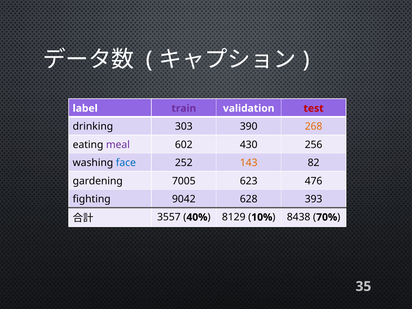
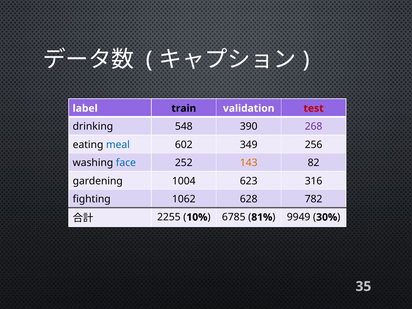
train colour: purple -> black (184, 108)
303: 303 -> 548 (184, 126)
268 colour: orange -> purple (314, 126)
meal colour: purple -> blue (118, 145)
430: 430 -> 349 (249, 145)
7005: 7005 -> 1004 (184, 181)
476: 476 -> 316 (314, 181)
9042: 9042 -> 1062 (184, 199)
393: 393 -> 782 (314, 199)
3557: 3557 -> 2255 (169, 217)
40%: 40% -> 10% (197, 217)
8129: 8129 -> 6785 (234, 217)
10%: 10% -> 81% (262, 217)
8438: 8438 -> 9949 (299, 217)
70%: 70% -> 30% (327, 217)
